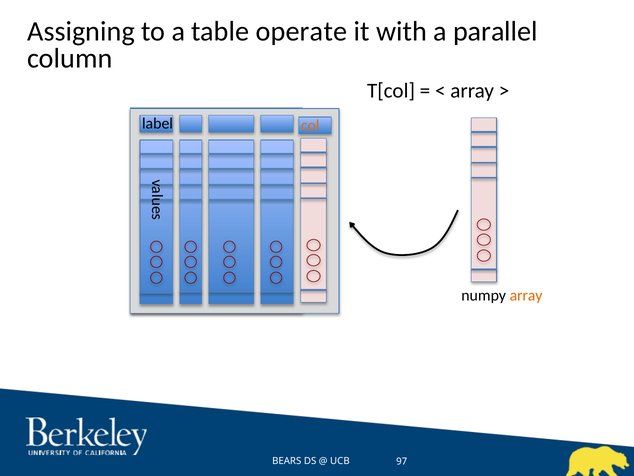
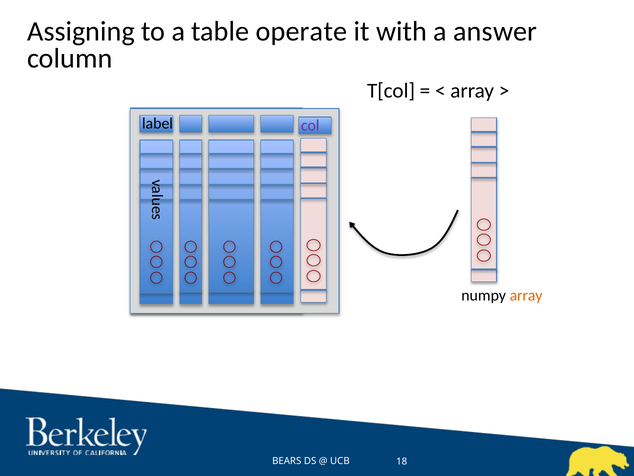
parallel: parallel -> answer (495, 31)
col colour: orange -> purple (310, 125)
97: 97 -> 18 (402, 461)
